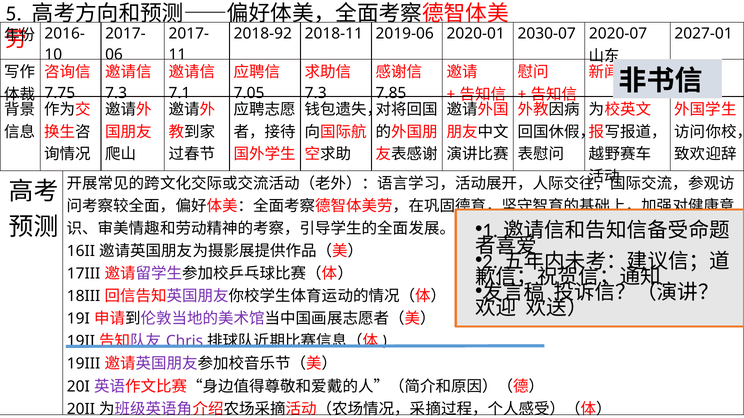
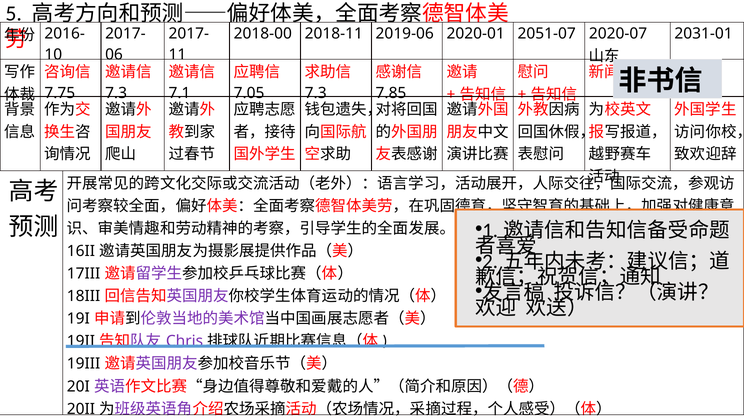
2018-92: 2018-92 -> 2018-00 (263, 34)
2030-07: 2030-07 -> 2051-07 (547, 34)
2027-01: 2027-01 -> 2031-01 (704, 34)
